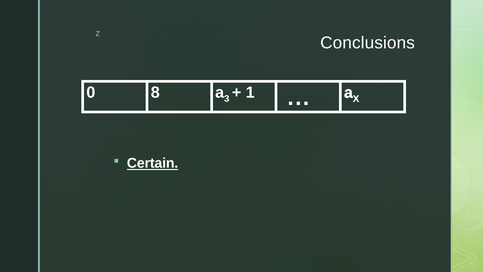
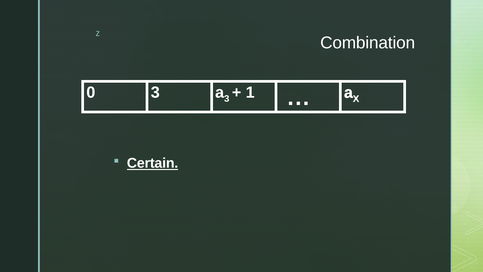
Conclusions: Conclusions -> Combination (368, 43)
0 8: 8 -> 3 (155, 92)
